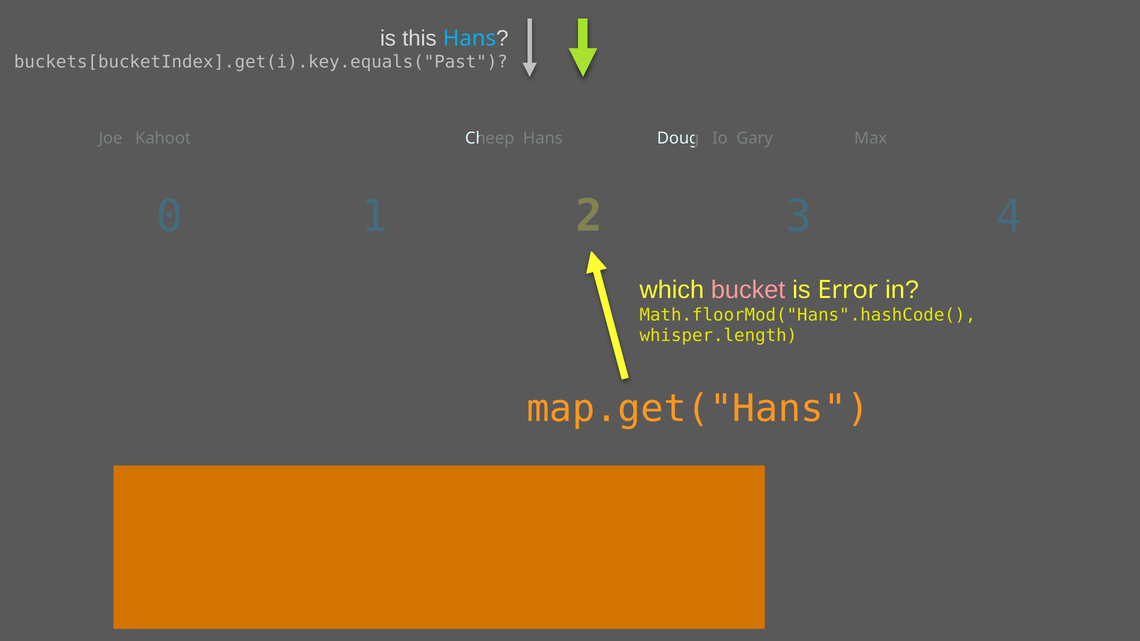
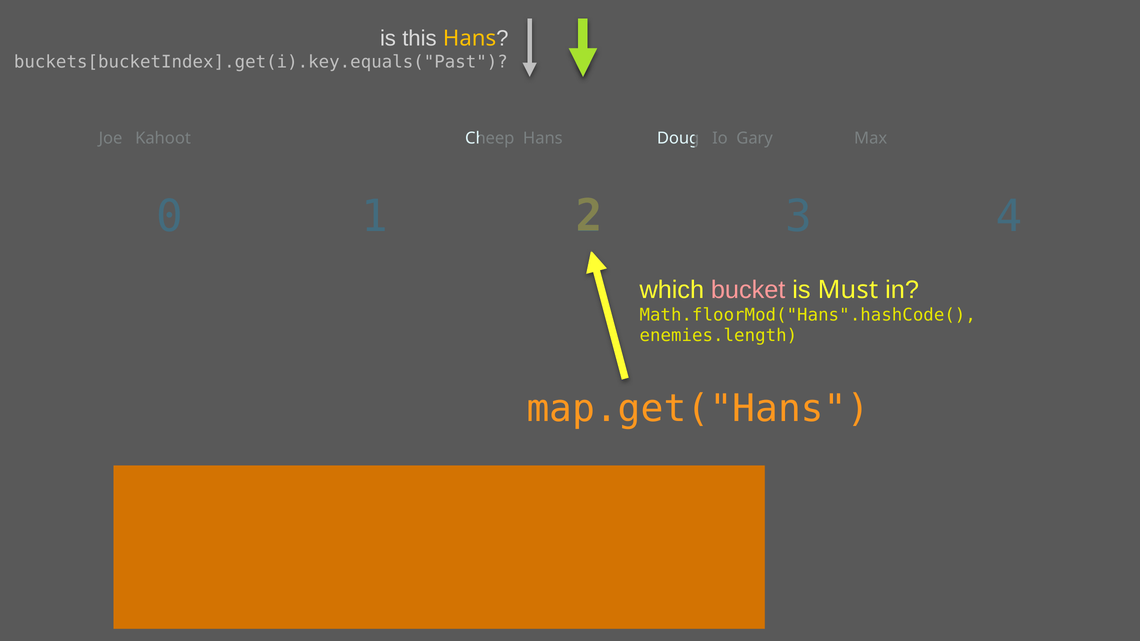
Hans colour: light blue -> yellow (470, 39)
Error: Error -> Must (848, 290)
whisper.length: whisper.length -> enemies.length (718, 336)
